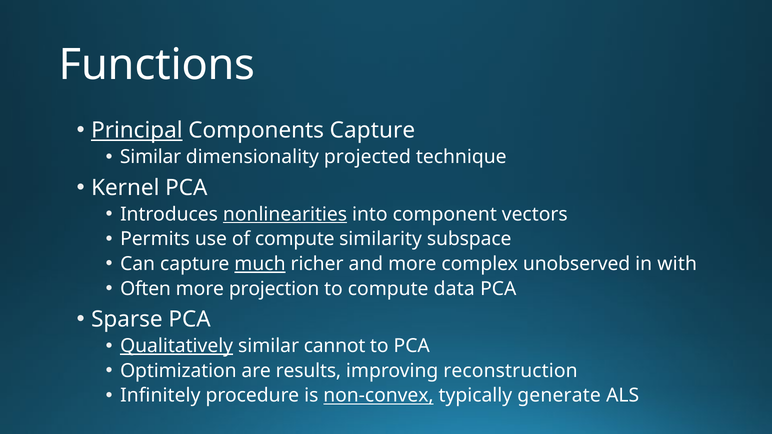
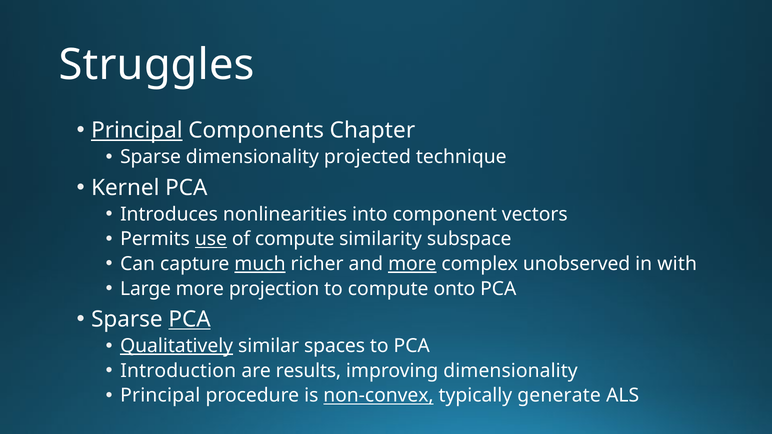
Functions: Functions -> Struggles (157, 65)
Components Capture: Capture -> Chapter (372, 131)
Similar: Similar -> Sparse (151, 157)
nonlinearities underline: present -> none (285, 214)
use underline: none -> present (211, 239)
more underline: none -> present (412, 264)
Often: Often -> Large (146, 289)
data: data -> onto (454, 289)
PCA underline: none -> present (190, 319)
cannot: cannot -> spaces (335, 346)
Optimization: Optimization -> Introduction (178, 371)
improving reconstruction: reconstruction -> dimensionality (511, 371)
Infinitely: Infinitely -> Principal (160, 396)
